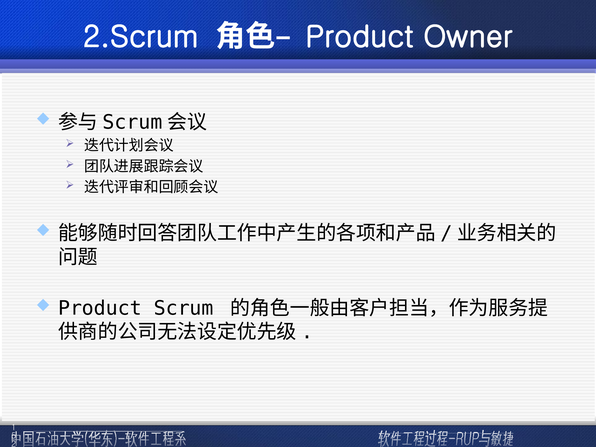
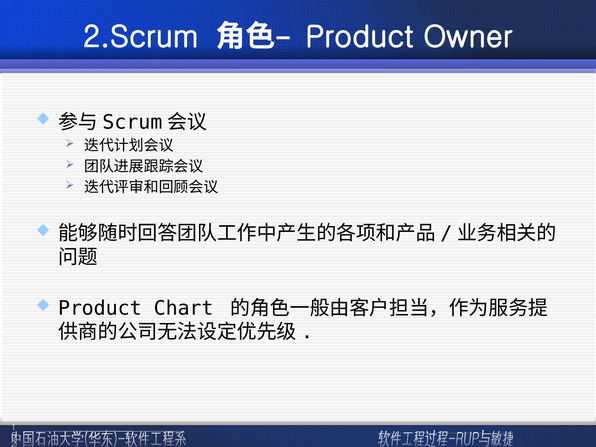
Scrum: Scrum -> Chart (184, 308)
